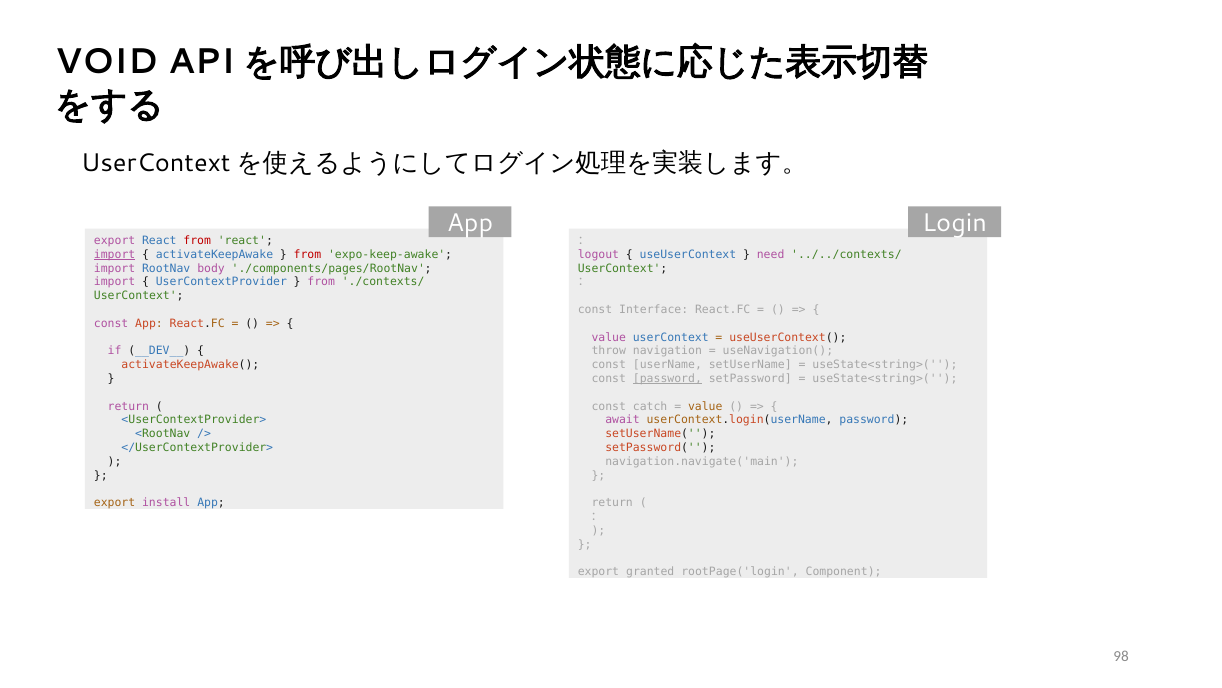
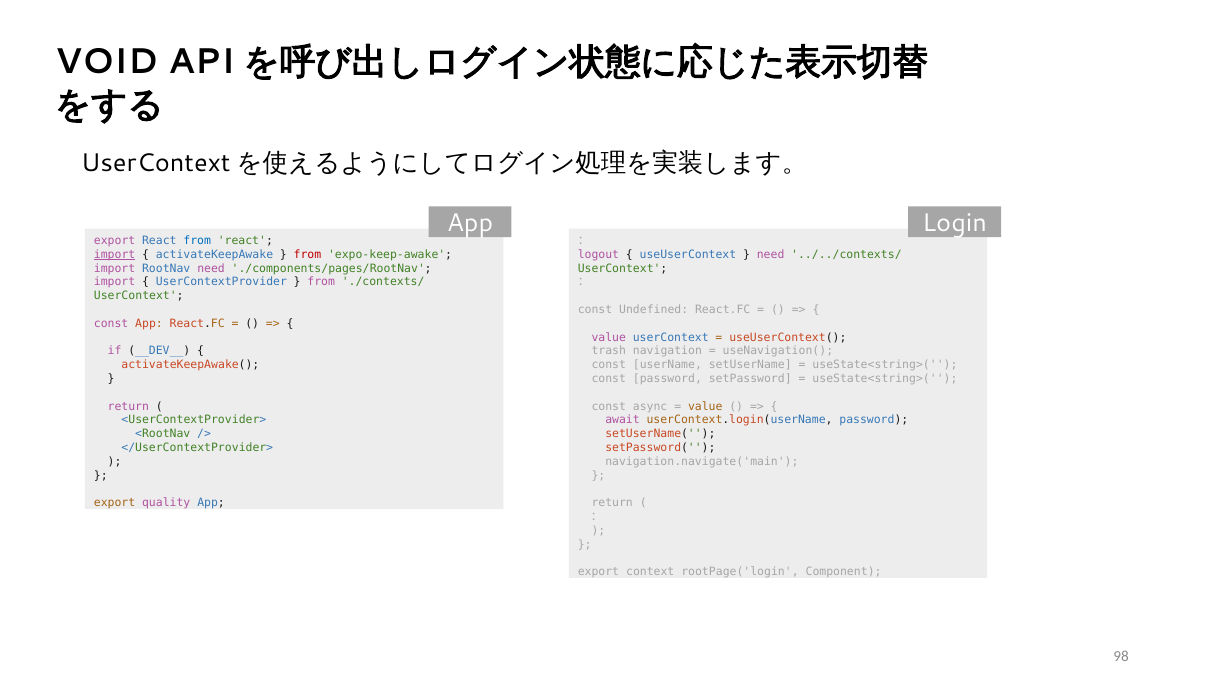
from colour: red -> blue (197, 241)
RootNav body: body -> need (211, 268)
Interface: Interface -> Undefined (654, 309)
throw: throw -> trash (609, 351)
password underline: present -> none (667, 378)
catch: catch -> async (650, 406)
install: install -> quality (166, 502)
granted: granted -> context (650, 571)
